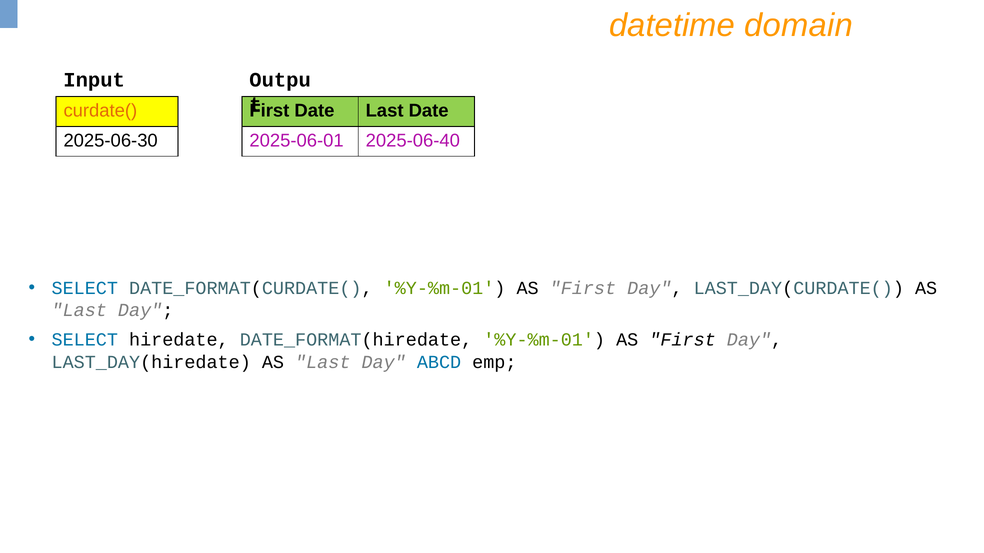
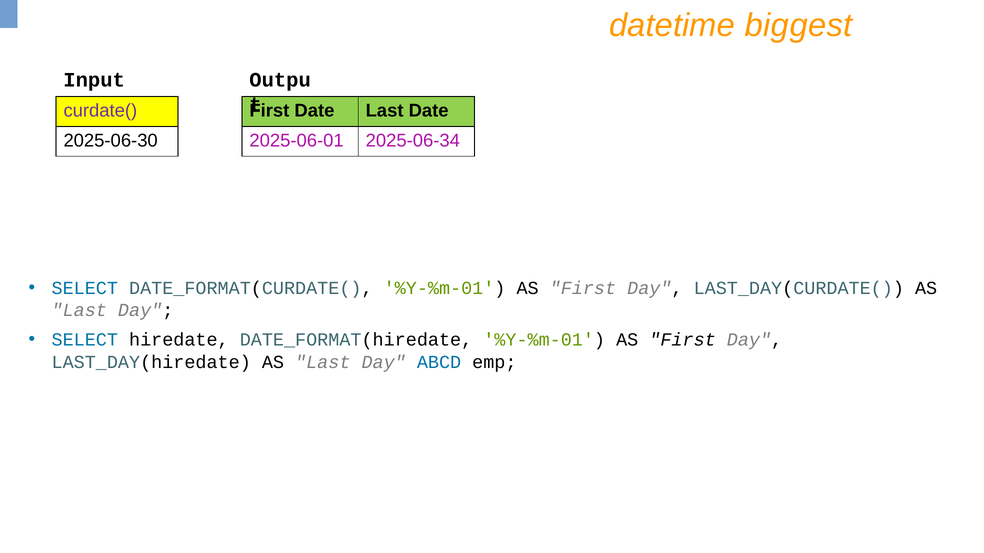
domain: domain -> biggest (799, 26)
curdate( colour: orange -> purple (100, 111)
2025-06-40: 2025-06-40 -> 2025-06-34 (413, 141)
